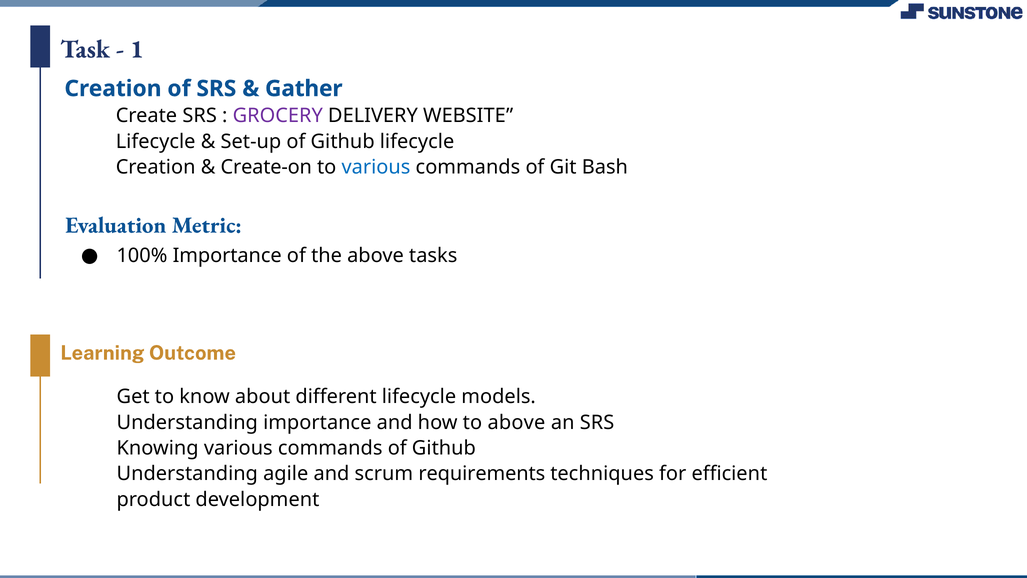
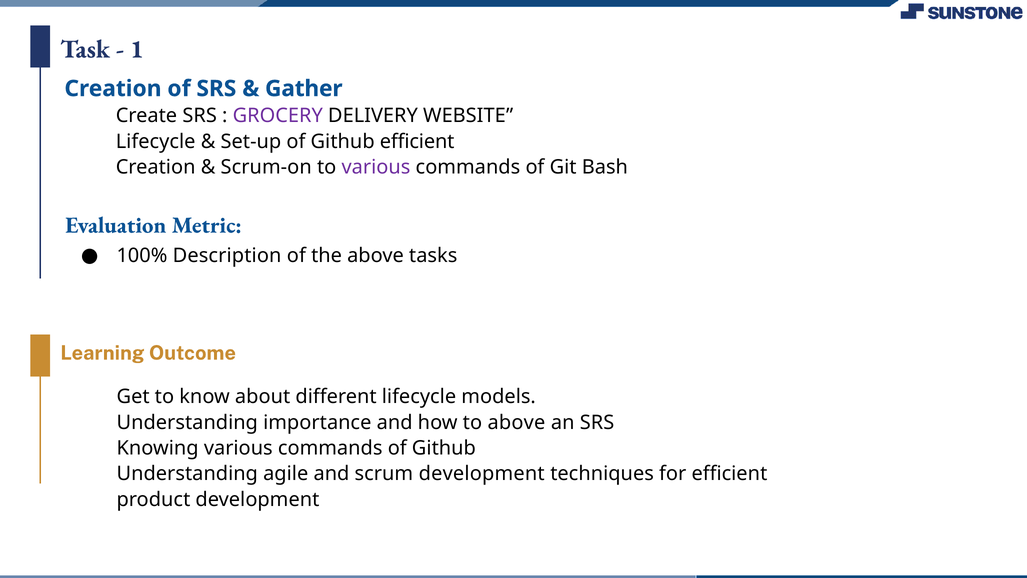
Github lifecycle: lifecycle -> efficient (417, 141)
Create-on: Create-on -> Scrum-on (266, 167)
various colour: blue -> purple (376, 167)
100% Importance: Importance -> Description (227, 255)
scrum requirements: requirements -> development (482, 474)
